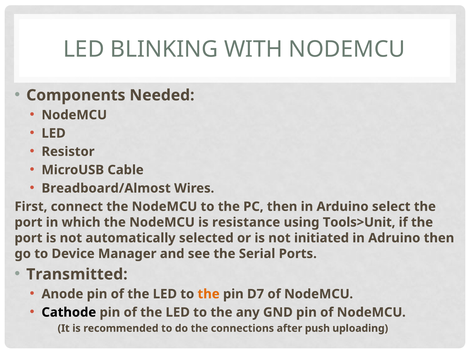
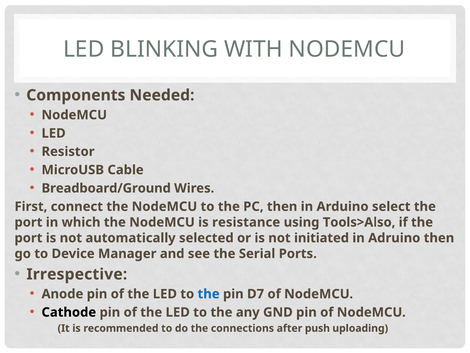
Breadboard/Almost: Breadboard/Almost -> Breadboard/Ground (106, 188)
Tools>Unit: Tools>Unit -> Tools>Also (359, 222)
Transmitted: Transmitted -> Irrespective (77, 274)
the colour: orange -> blue (209, 294)
